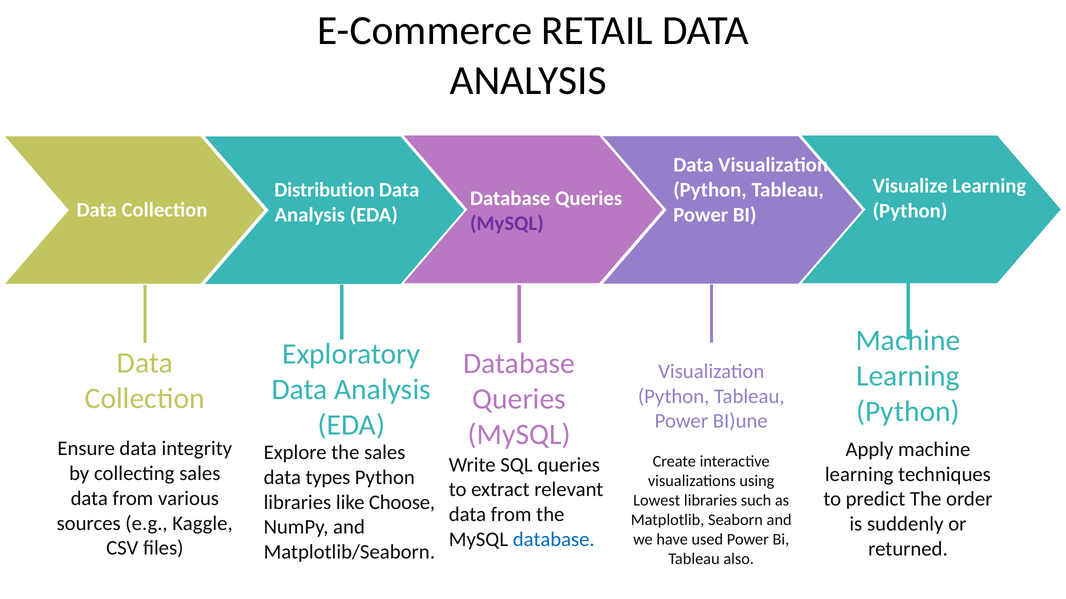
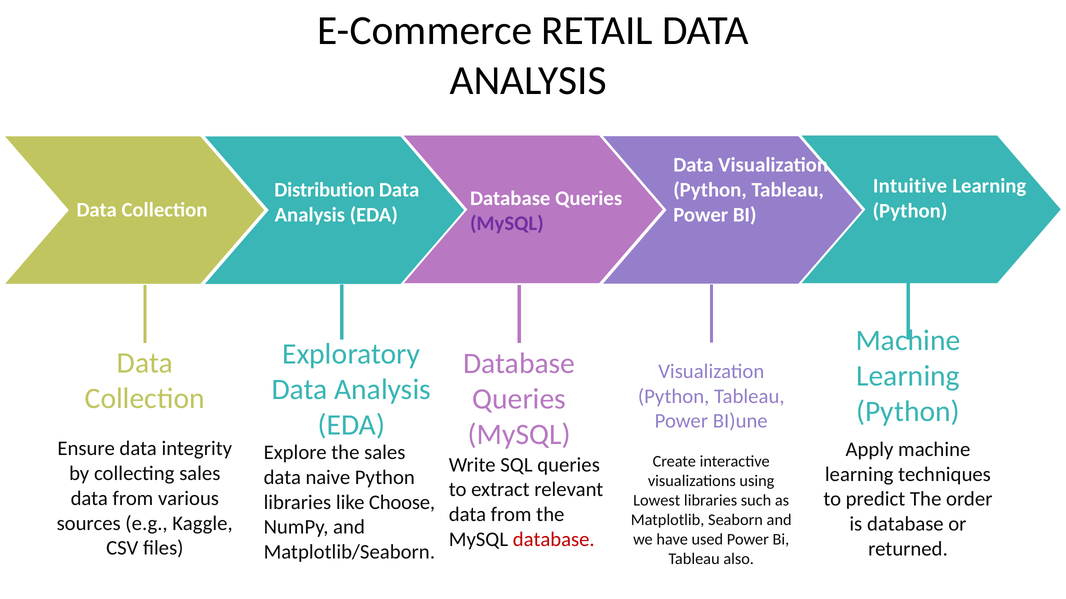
Visualize: Visualize -> Intuitive (910, 186)
types: types -> naive (328, 478)
is suddenly: suddenly -> database (905, 525)
database colour: blue -> red (554, 540)
